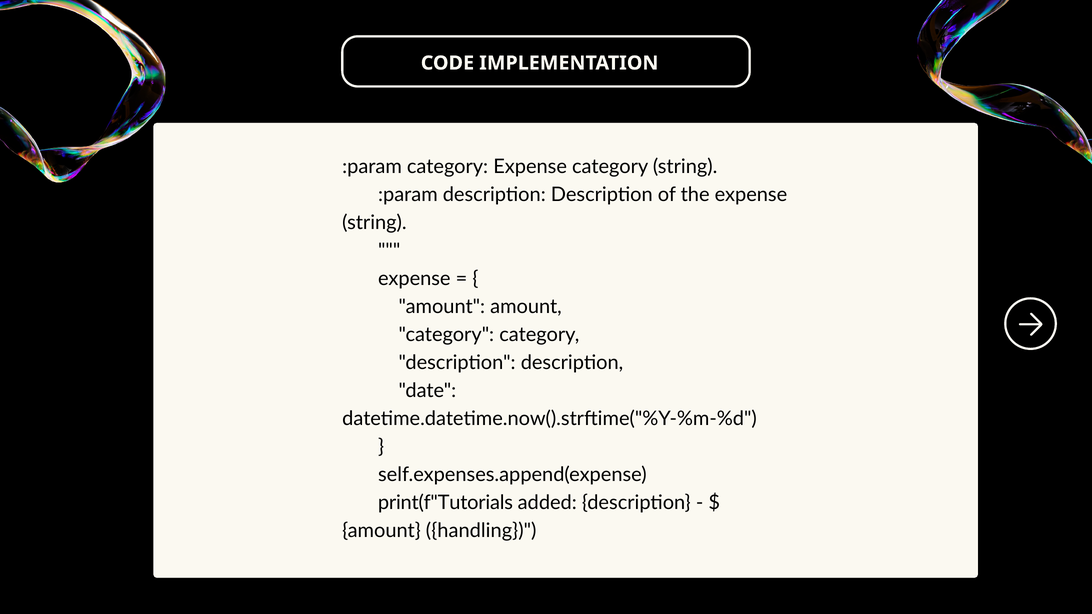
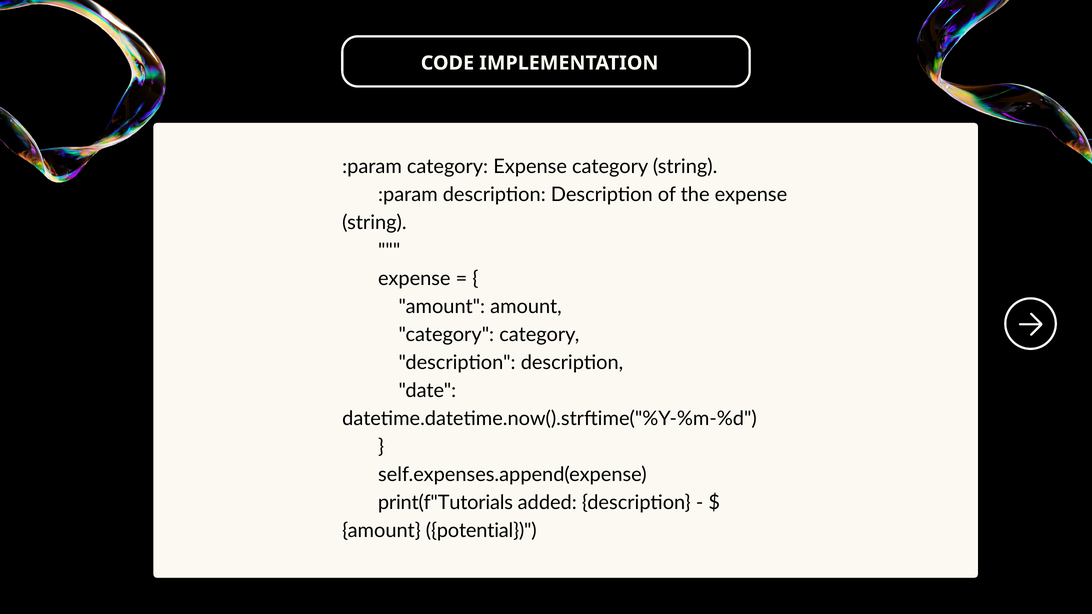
handling: handling -> potential (481, 531)
